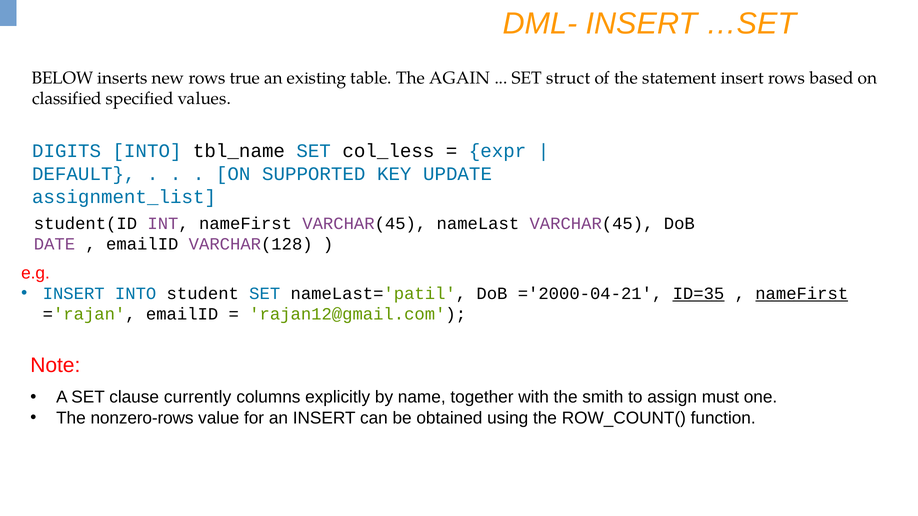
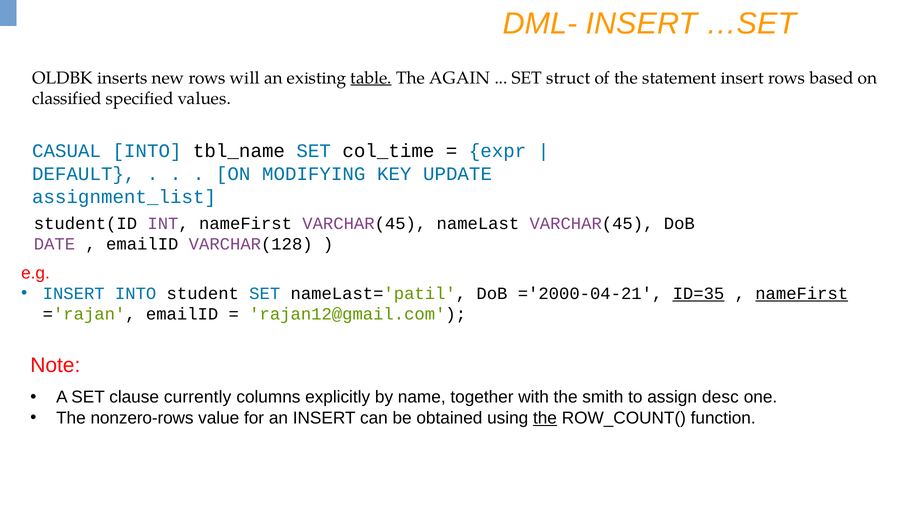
BELOW: BELOW -> OLDBK (62, 78)
true: true -> will (245, 78)
table underline: none -> present (371, 78)
DIGITS: DIGITS -> CASUAL (67, 151)
col_less: col_less -> col_time (388, 151)
SUPPORTED: SUPPORTED -> MODIFYING (314, 174)
must: must -> desc (720, 398)
the underline: none -> present (545, 418)
